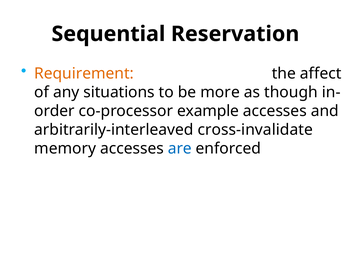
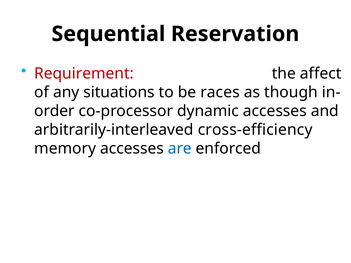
Requirement colour: orange -> red (84, 74)
more: more -> races (220, 92)
example: example -> dynamic (208, 111)
cross-invalidate: cross-invalidate -> cross-efficiency (255, 130)
